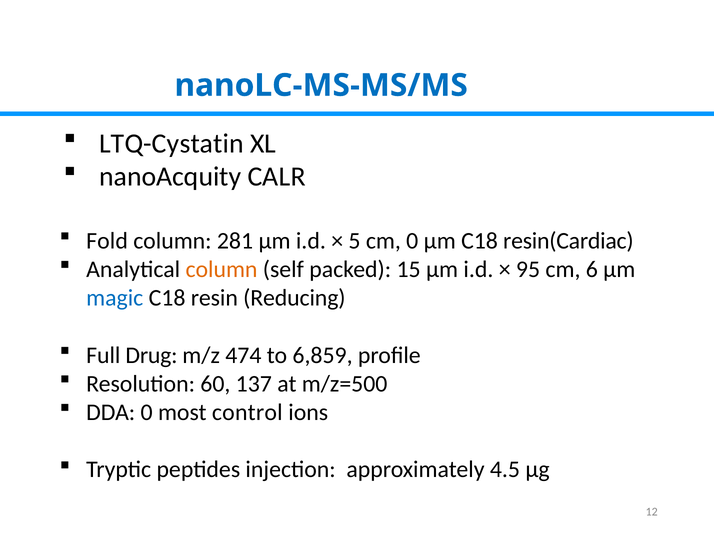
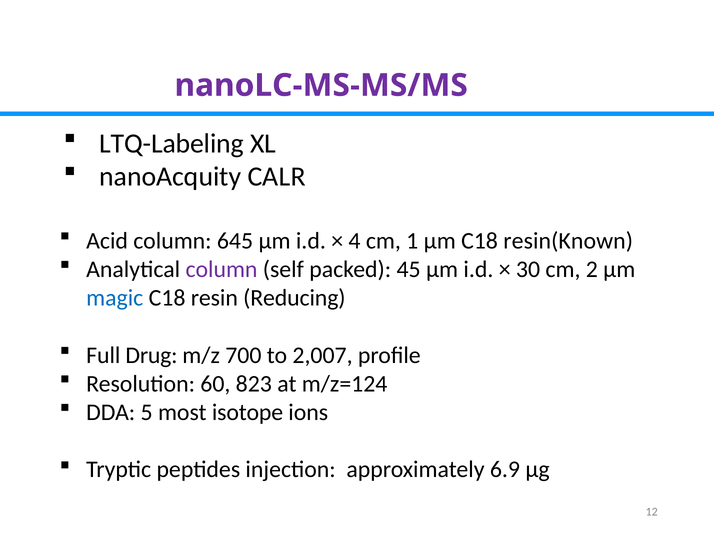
nanoLC-MS-MS/MS colour: blue -> purple (321, 85)
LTQ-Cystatin: LTQ-Cystatin -> LTQ-Labeling (172, 143)
Fold: Fold -> Acid (107, 241)
281: 281 -> 645 (235, 241)
5: 5 -> 4 (354, 241)
cm 0: 0 -> 1 (412, 241)
resin(Cardiac: resin(Cardiac -> resin(Known (568, 241)
column colour: orange -> purple (222, 269)
15: 15 -> 45 (409, 269)
95: 95 -> 30 (528, 269)
6: 6 -> 2 (592, 269)
474: 474 -> 700 (243, 355)
6,859: 6,859 -> 2,007 (323, 355)
137: 137 -> 823 (254, 383)
m/z=500: m/z=500 -> m/z=124 (345, 383)
DDA 0: 0 -> 5 (147, 412)
control: control -> isotope (248, 412)
4.5: 4.5 -> 6.9 (505, 469)
